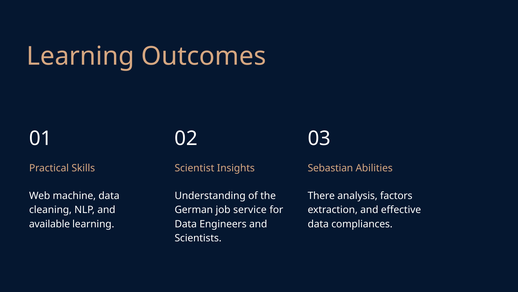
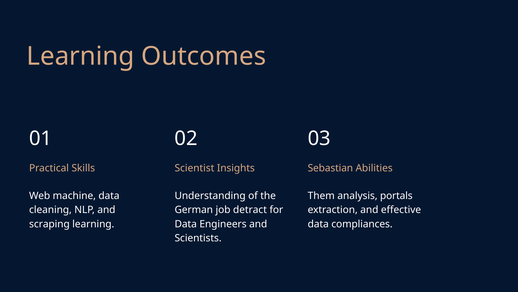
There: There -> Them (321, 195)
factors: factors -> portals (396, 195)
service: service -> detract (250, 210)
available: available -> scraping (49, 224)
